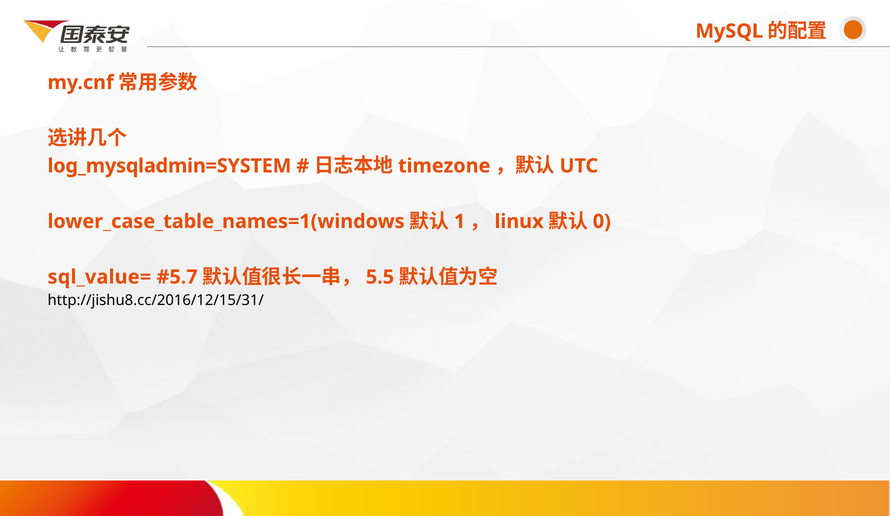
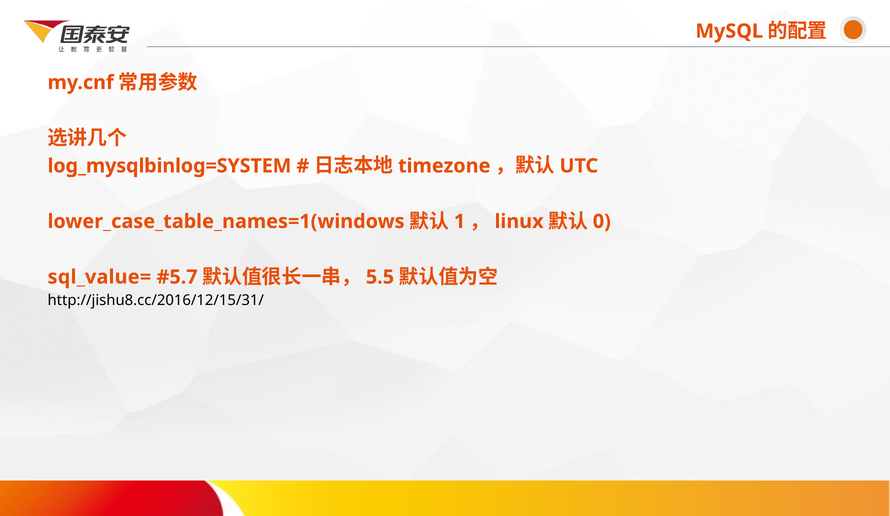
log_mysqladmin=SYSTEM: log_mysqladmin=SYSTEM -> log_mysqlbinlog=SYSTEM (169, 166)
